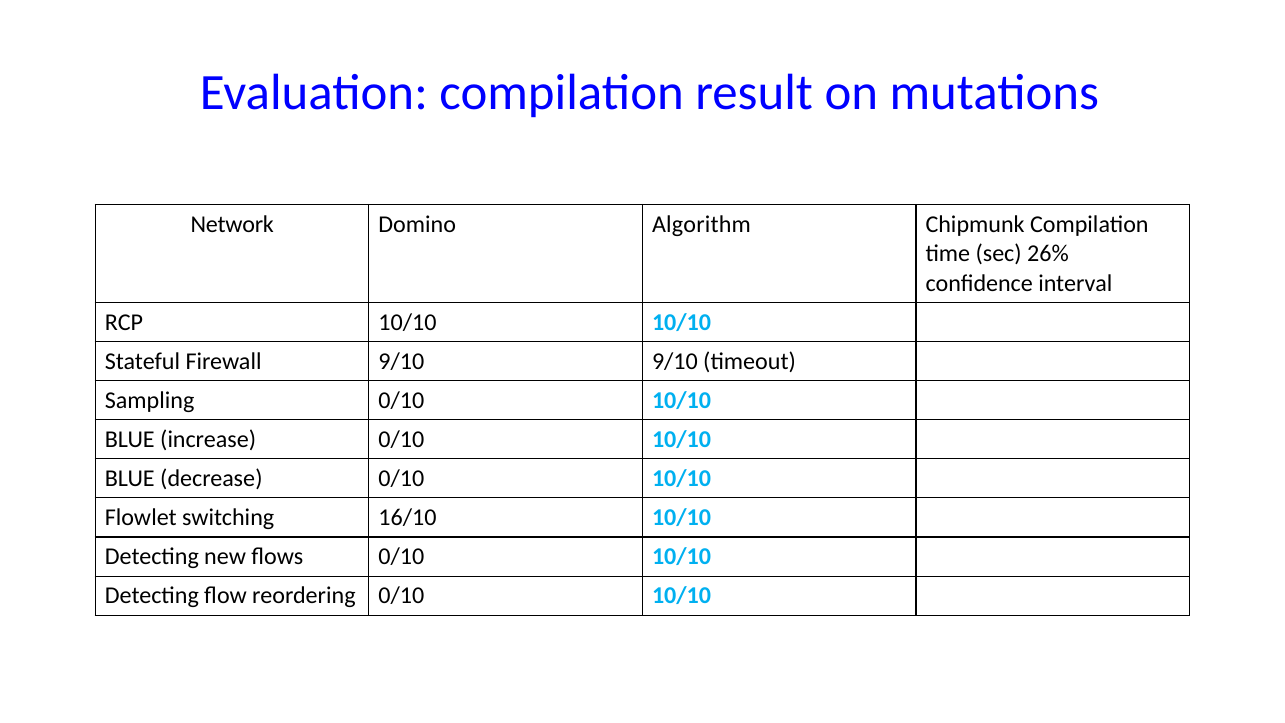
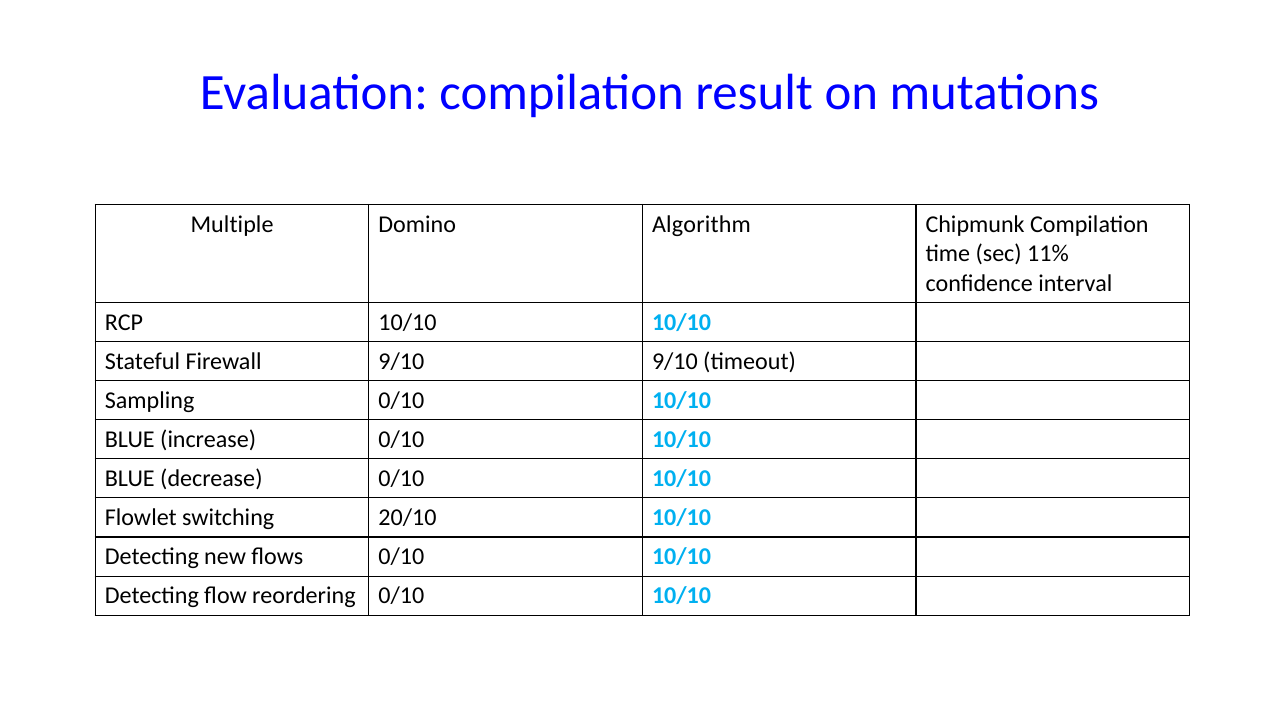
Network: Network -> Multiple (232, 224)
26%: 26% -> 11% (1048, 254)
16/10: 16/10 -> 20/10 (408, 518)
